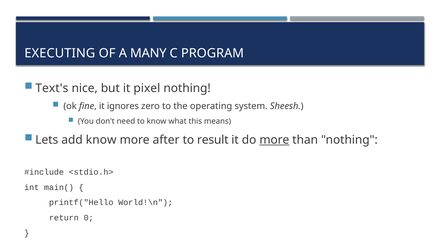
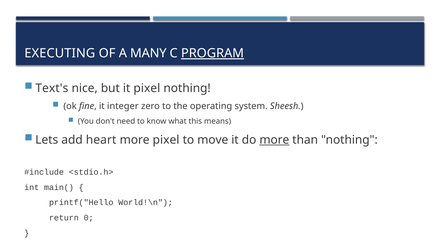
PROGRAM underline: none -> present (212, 53)
ignores: ignores -> integer (123, 106)
add know: know -> heart (101, 140)
more after: after -> pixel (166, 140)
result: result -> move (213, 140)
